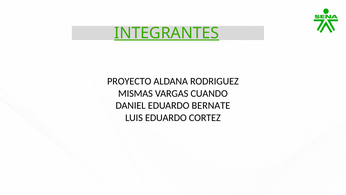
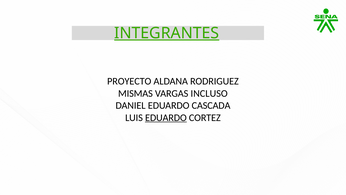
CUANDO: CUANDO -> INCLUSO (209, 93)
BERNATE: BERNATE -> CASCADA (211, 105)
EDUARDO underline: none -> present (166, 117)
